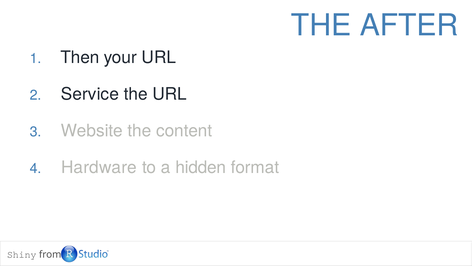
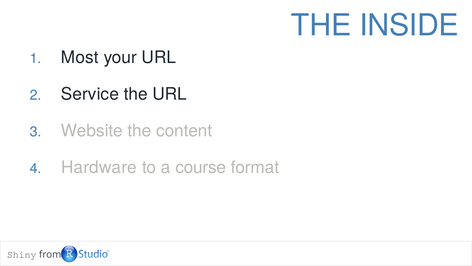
AFTER: AFTER -> INSIDE (409, 25)
Then: Then -> Most (80, 57)
hidden: hidden -> course (201, 167)
